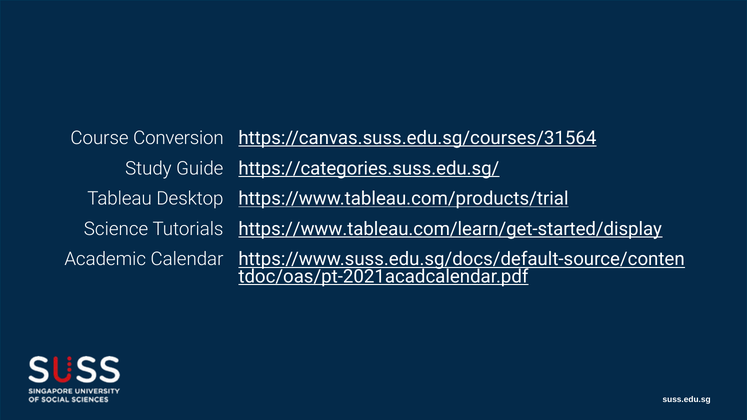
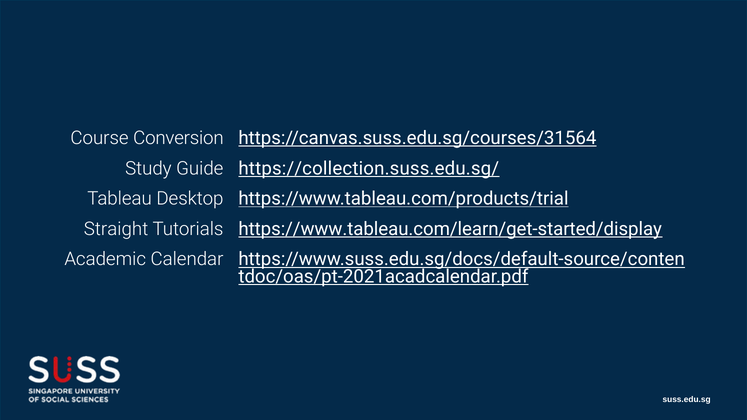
https://categories.suss.edu.sg/: https://categories.suss.edu.sg/ -> https://collection.suss.edu.sg/ (369, 169)
Science: Science -> Straight (116, 229)
